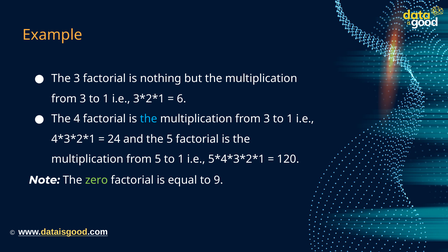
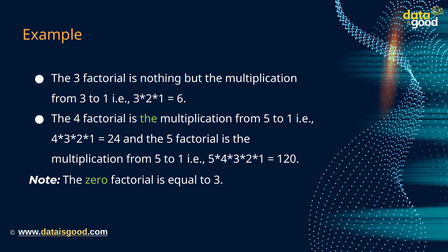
the colour: light blue -> light green (149, 119)
3: 3 -> 5 (267, 119)
to 9: 9 -> 3 (218, 180)
